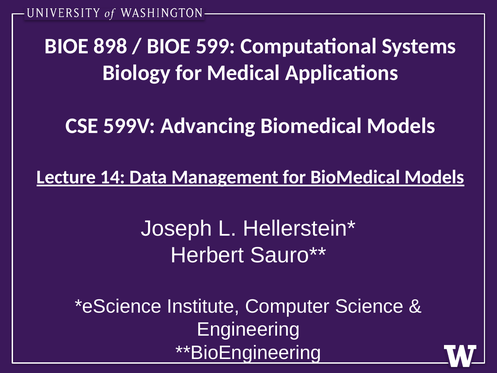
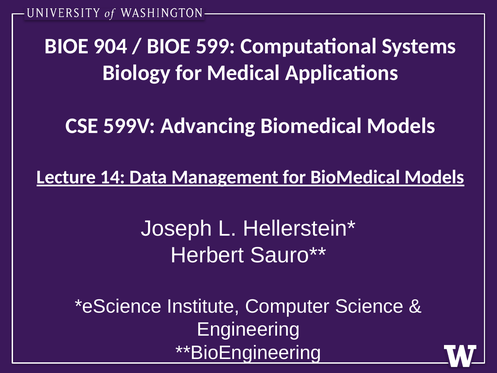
898: 898 -> 904 (110, 46)
